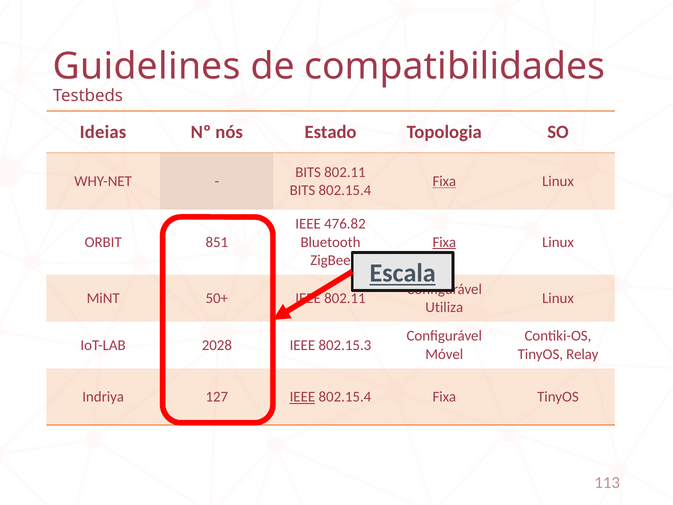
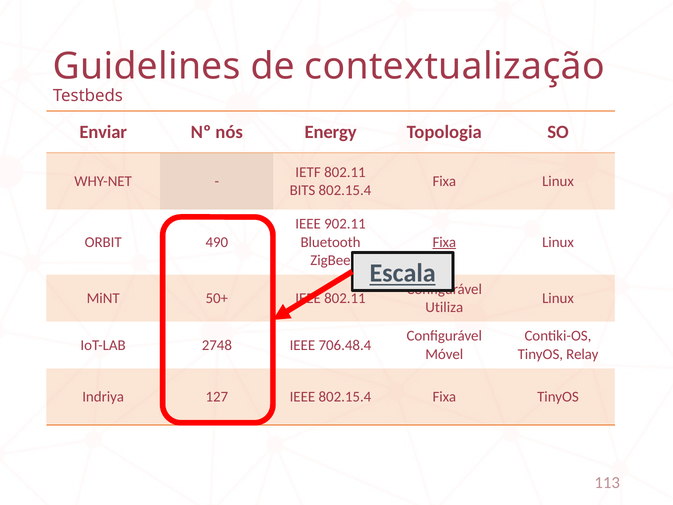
compatibilidades: compatibilidades -> contextualização (455, 66)
Ideias: Ideias -> Enviar (103, 132)
Estado: Estado -> Energy (331, 132)
BITS: BITS -> IETF (308, 172)
Fixa underline: present -> none (444, 181)
476.82: 476.82 -> 902.11 (345, 224)
851: 851 -> 490 (217, 242)
2028: 2028 -> 2748 (217, 345)
802.15.3: 802.15.3 -> 706.48.4 (345, 345)
IEEE underline: present -> none (302, 397)
